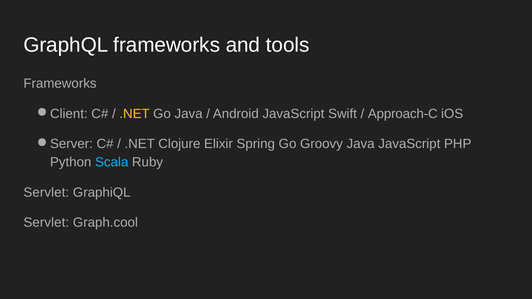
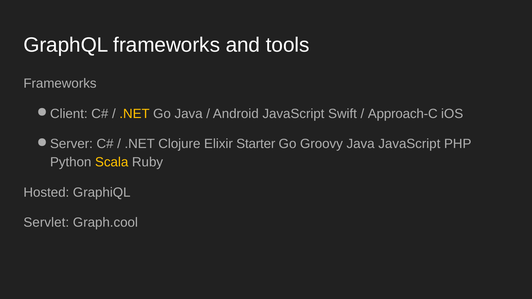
Spring: Spring -> Starter (256, 144)
Scala colour: light blue -> yellow (112, 162)
Servlet: Servlet -> Hosted (46, 192)
